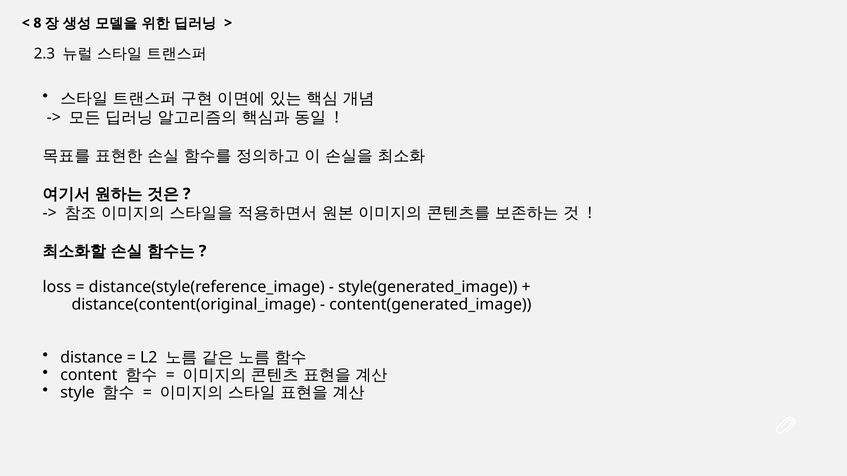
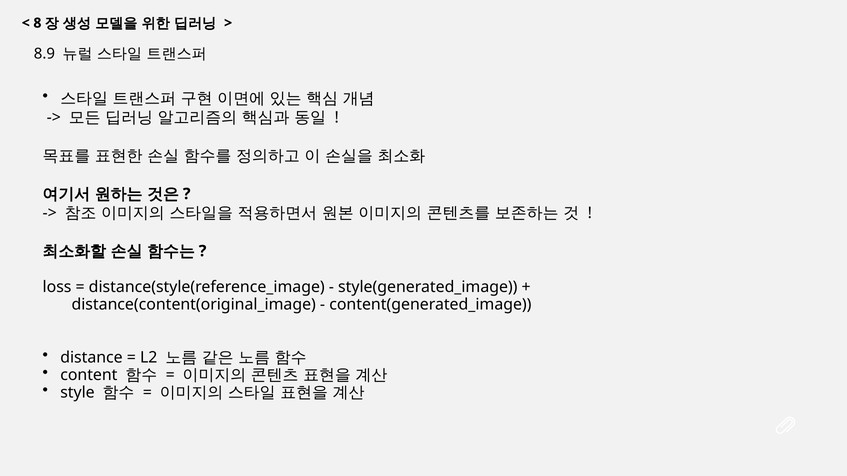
2.3: 2.3 -> 8.9 (44, 54)
